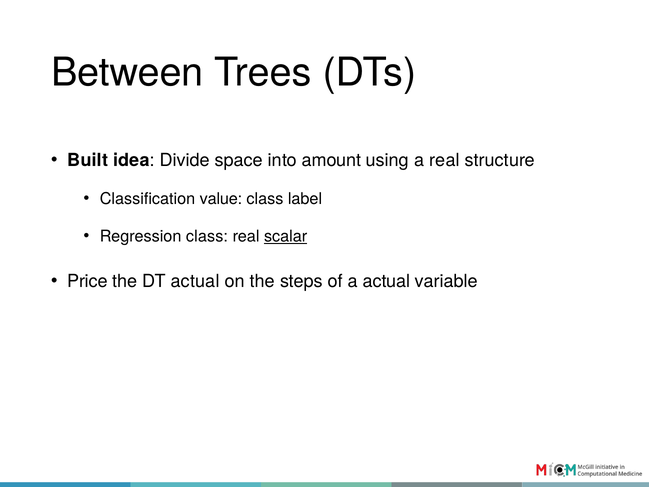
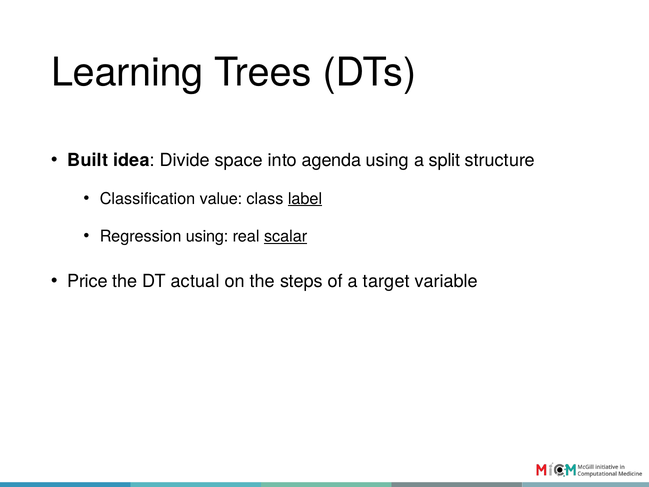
Between: Between -> Learning (127, 73)
amount: amount -> agenda (331, 160)
a real: real -> split (445, 160)
label underline: none -> present (305, 199)
Regression class: class -> using (207, 236)
a actual: actual -> target (386, 281)
